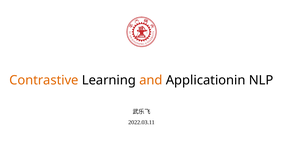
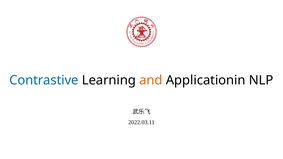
Contrastive colour: orange -> blue (44, 80)
